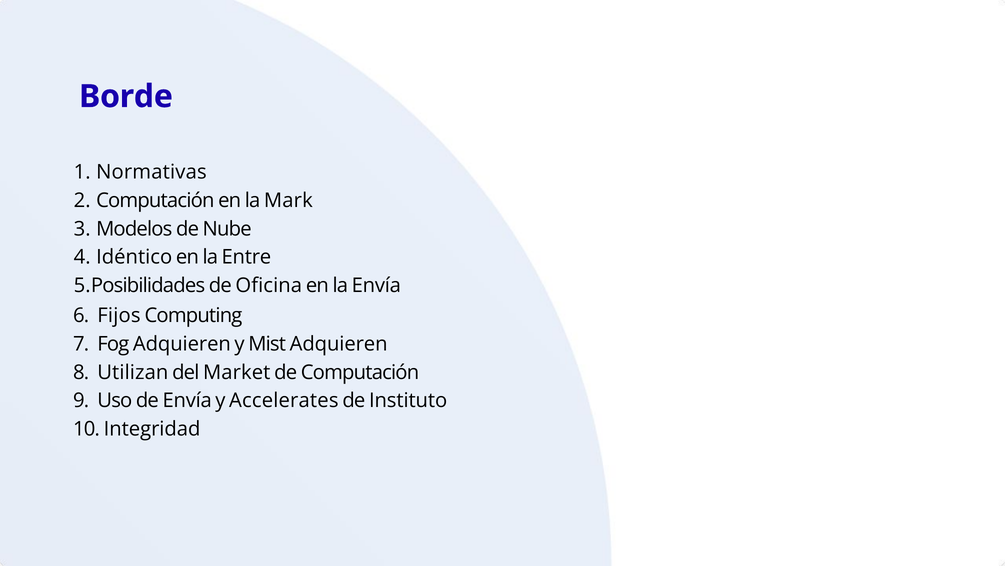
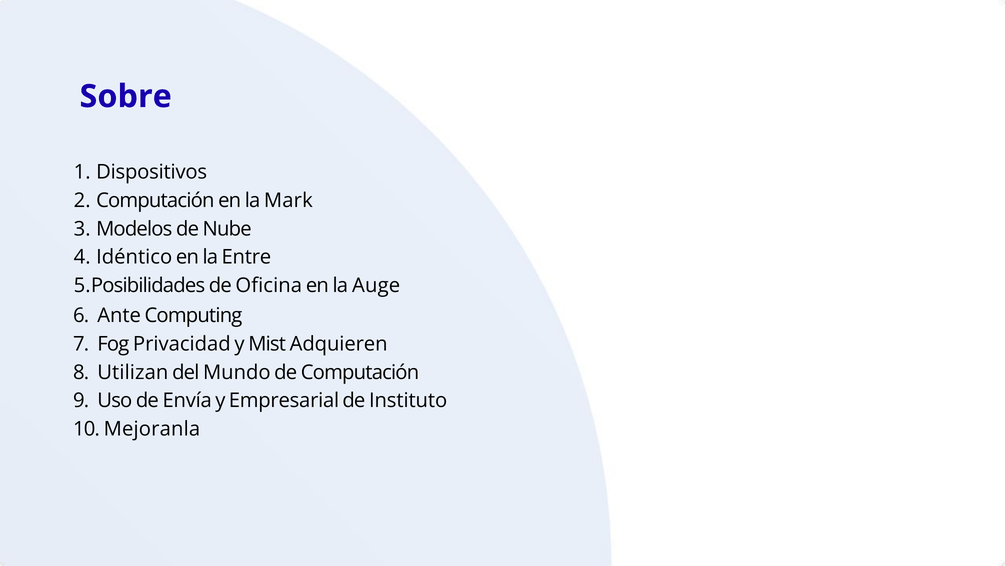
Borde: Borde -> Sobre (126, 96)
Normativas: Normativas -> Dispositivos (152, 172)
la Envía: Envía -> Auge (376, 285)
Fijos: Fijos -> Ante (119, 315)
Fog Adquieren: Adquieren -> Privacidad (182, 344)
Market: Market -> Mundo (237, 372)
Accelerates: Accelerates -> Empresarial (284, 400)
Integridad: Integridad -> Mejoranla (152, 429)
